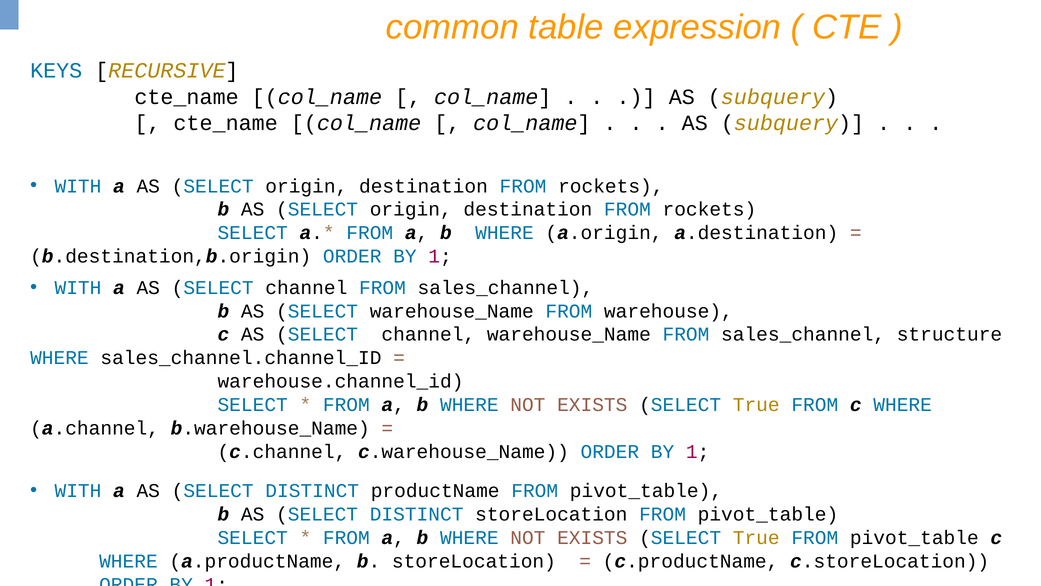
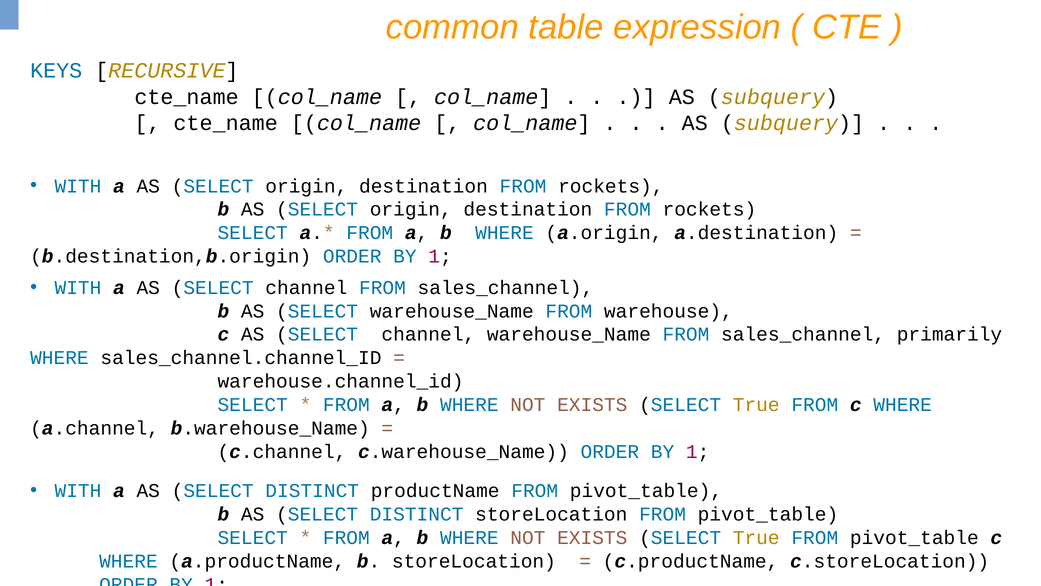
structure: structure -> primarily (949, 334)
